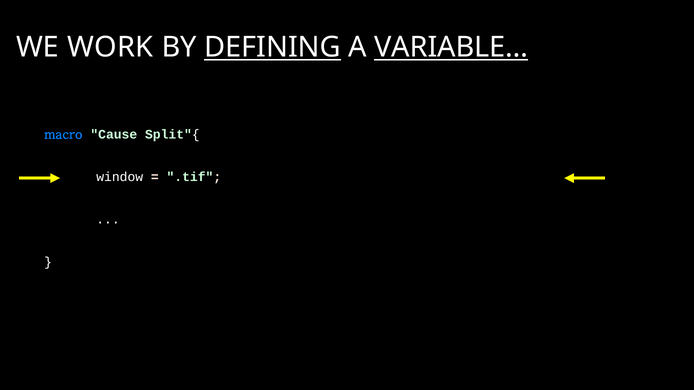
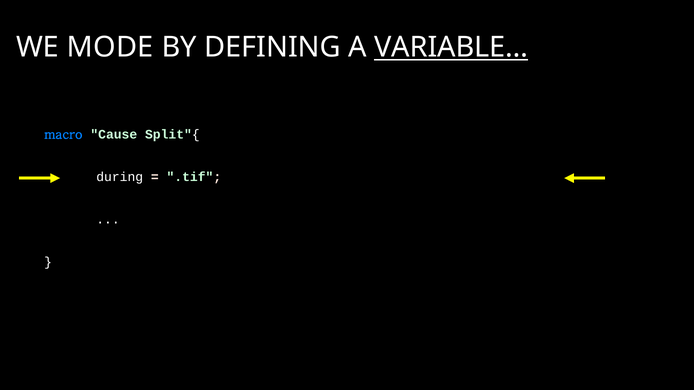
WORK: WORK -> MODE (110, 47)
DEFINING underline: present -> none (272, 47)
window: window -> during (120, 177)
